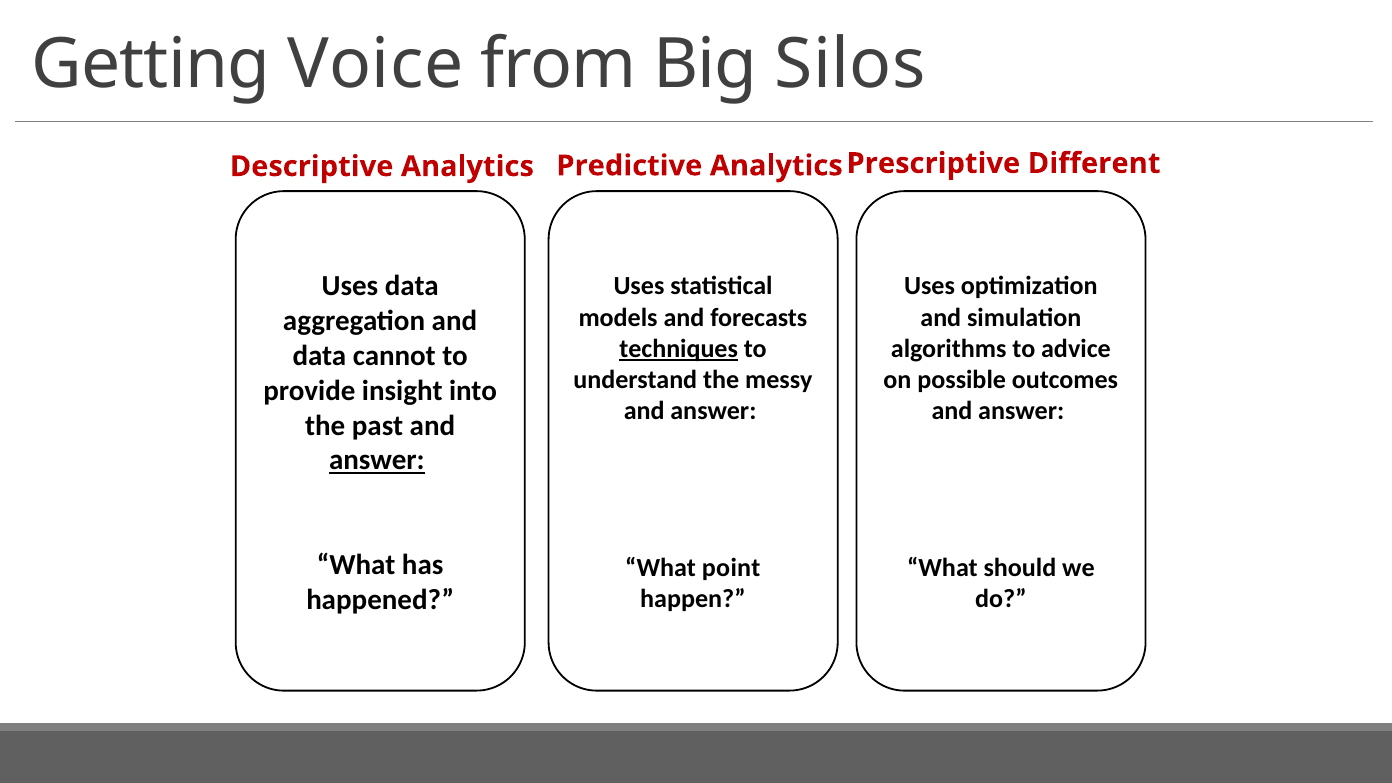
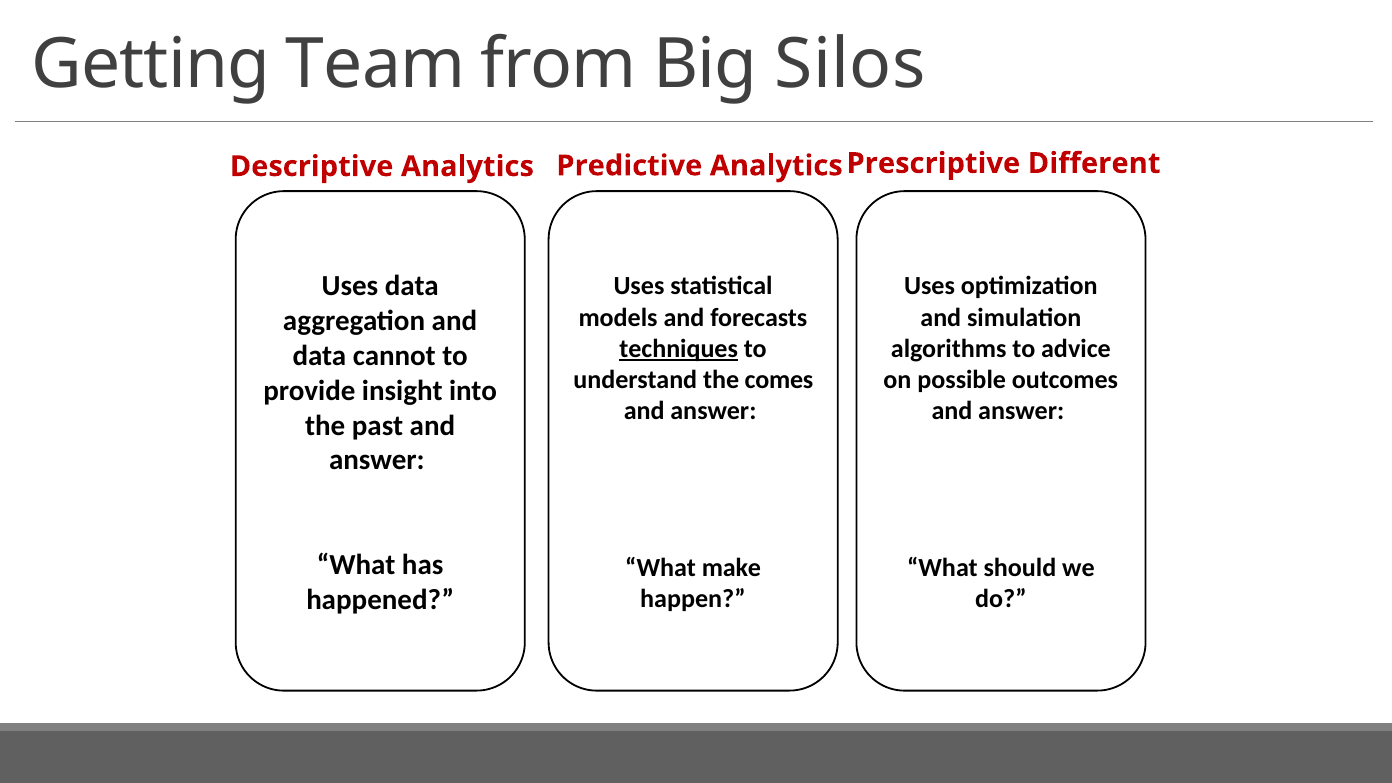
Voice: Voice -> Team (376, 64)
messy: messy -> comes (779, 380)
answer underline: present -> none (377, 460)
point: point -> make (731, 568)
